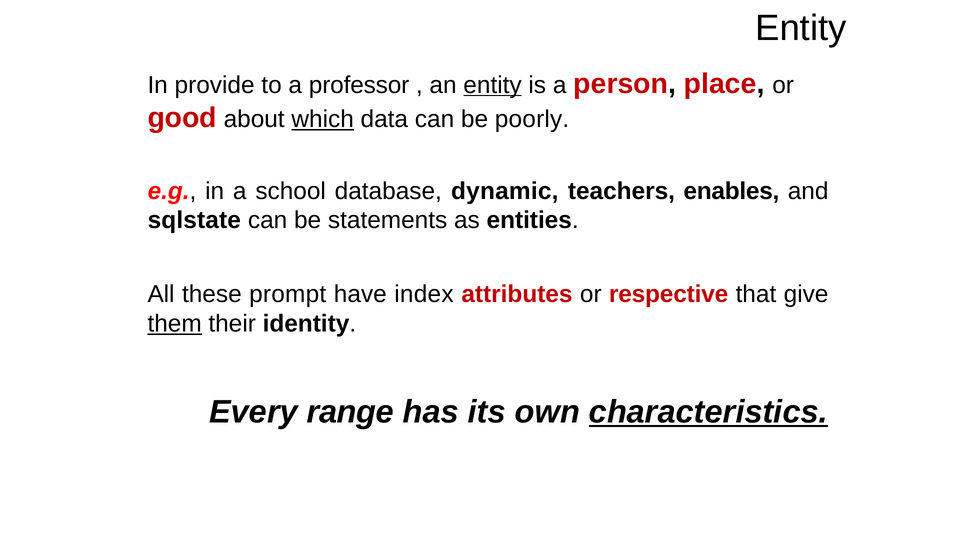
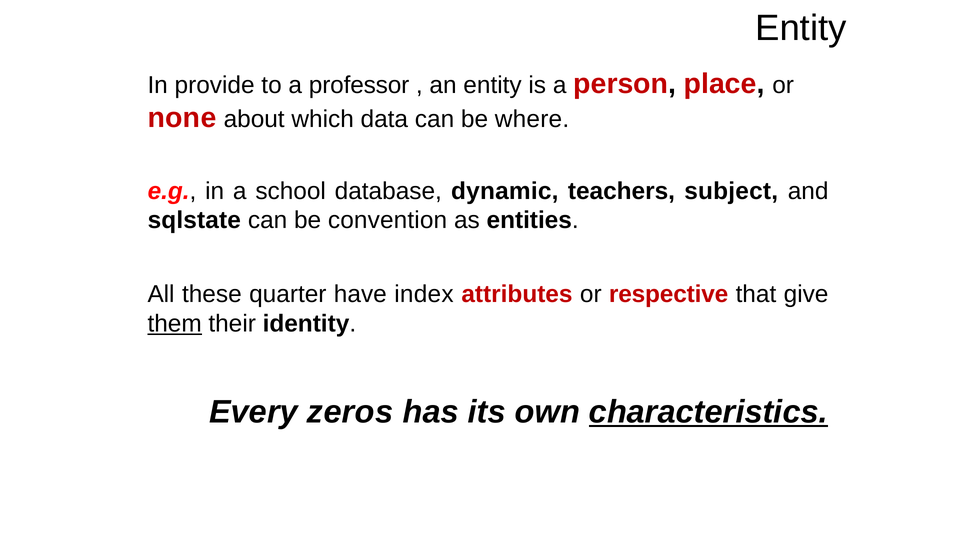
entity underline: present -> none (493, 85)
good: good -> none (182, 118)
which underline: present -> none (323, 119)
poorly: poorly -> where (532, 119)
enables: enables -> subject (731, 191)
statements: statements -> convention (388, 220)
prompt: prompt -> quarter (288, 294)
range: range -> zeros (350, 412)
